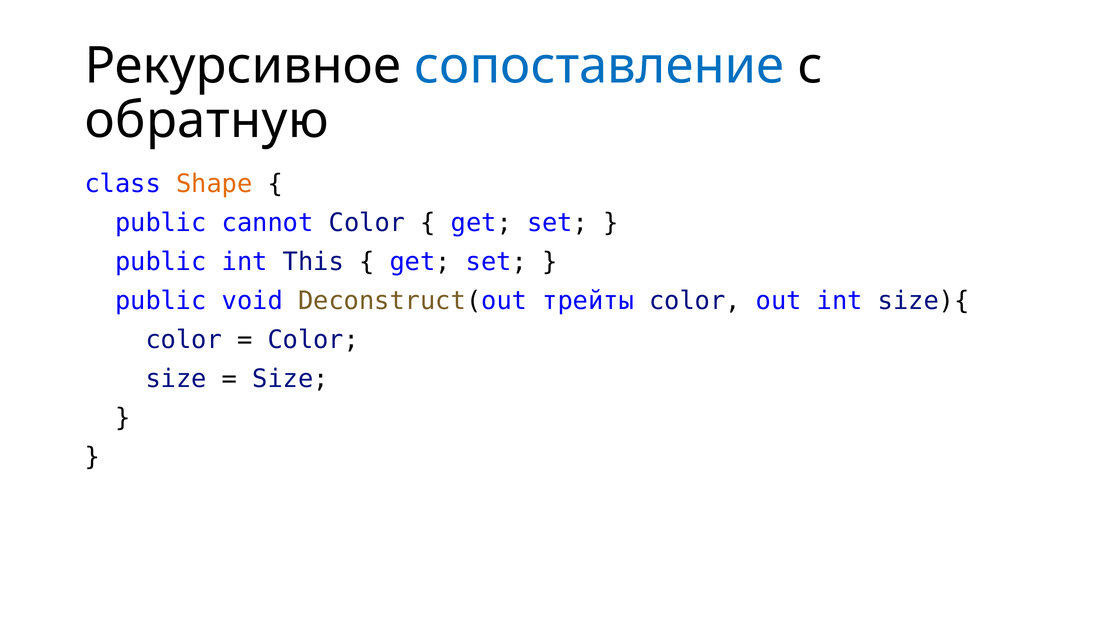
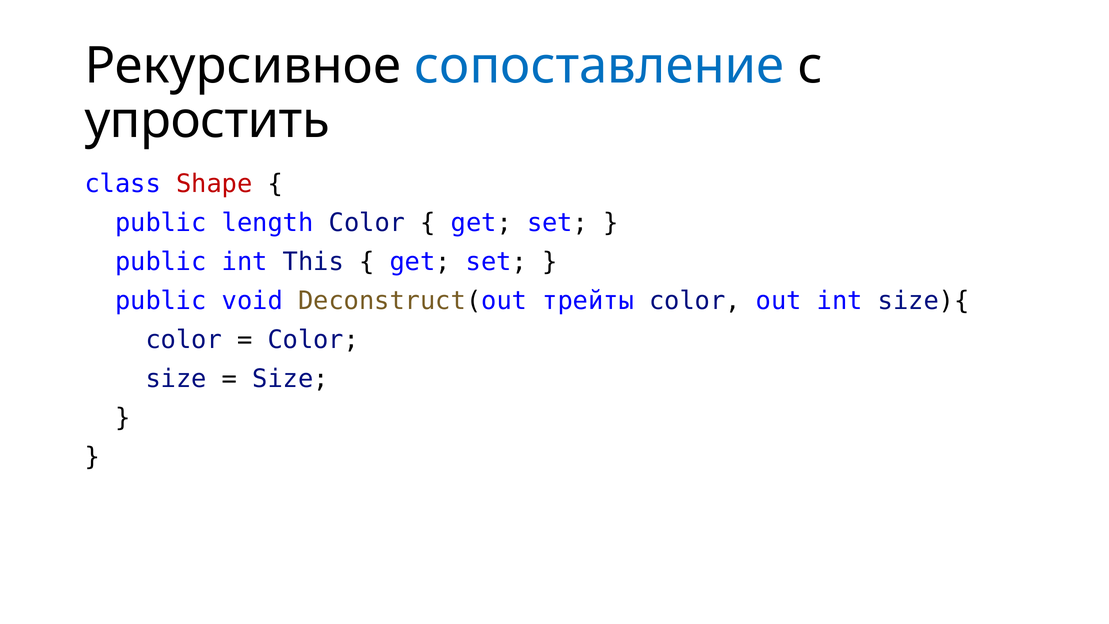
обратную: обратную -> упростить (207, 121)
Shape colour: orange -> red (214, 184)
cannot: cannot -> length (268, 223)
